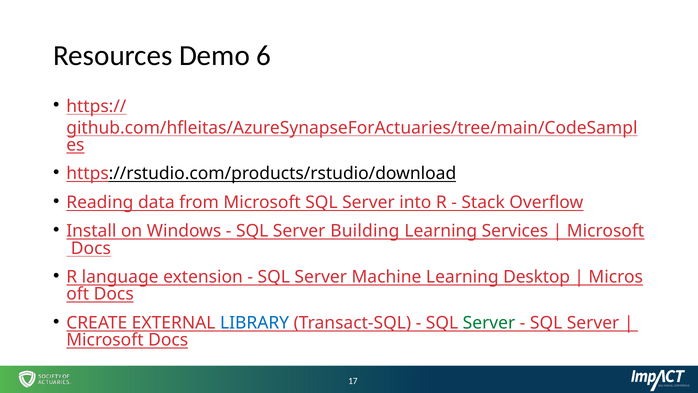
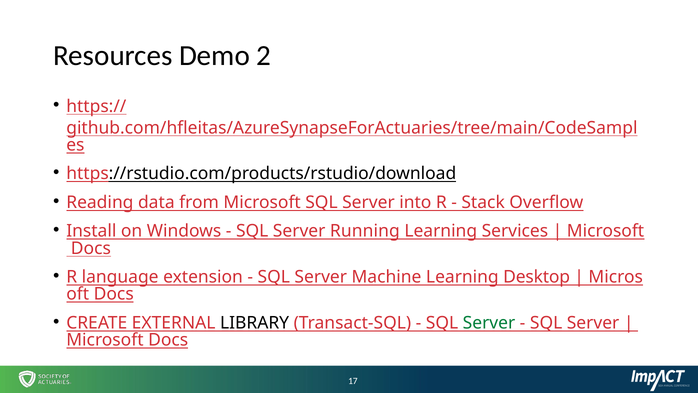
6: 6 -> 2 (264, 55)
Building: Building -> Running (365, 231)
LIBRARY colour: blue -> black (255, 323)
